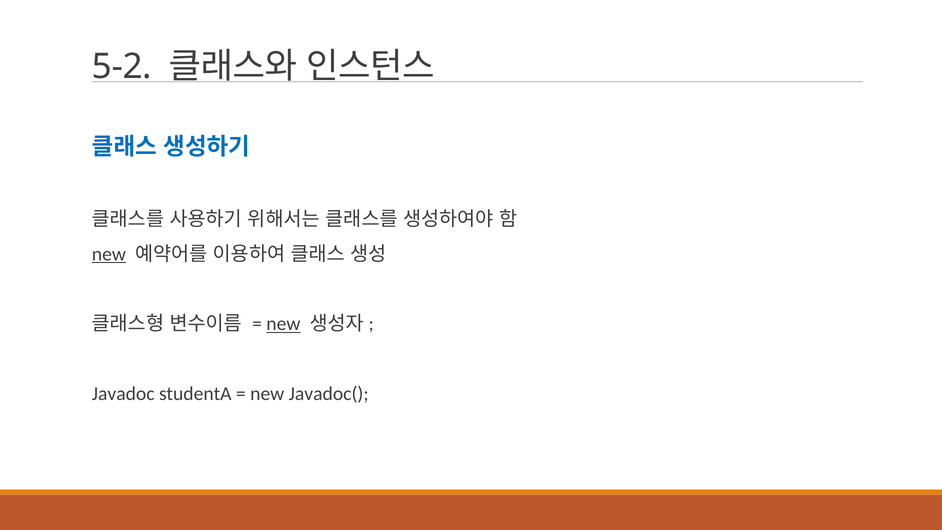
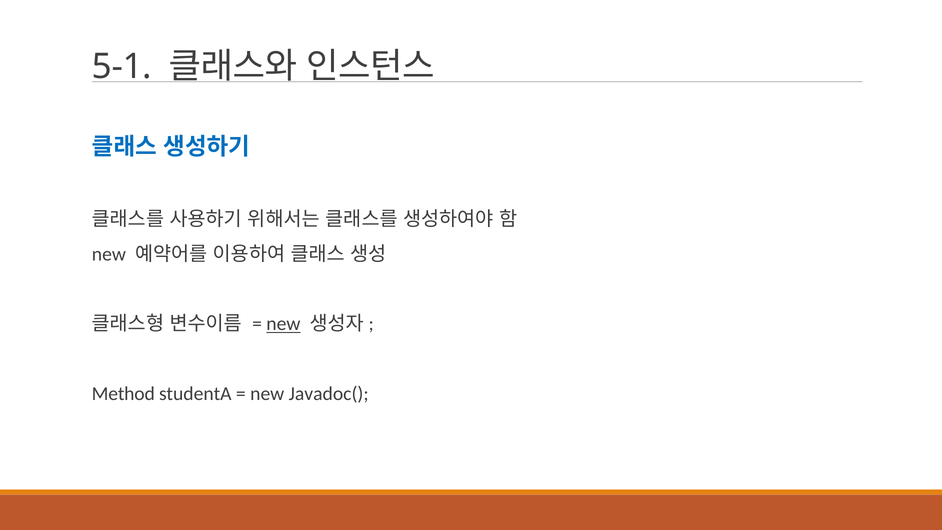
5-2: 5-2 -> 5-1 (122, 66)
new underline: present -> none (109, 254)
Javadoc: Javadoc -> Method (123, 394)
